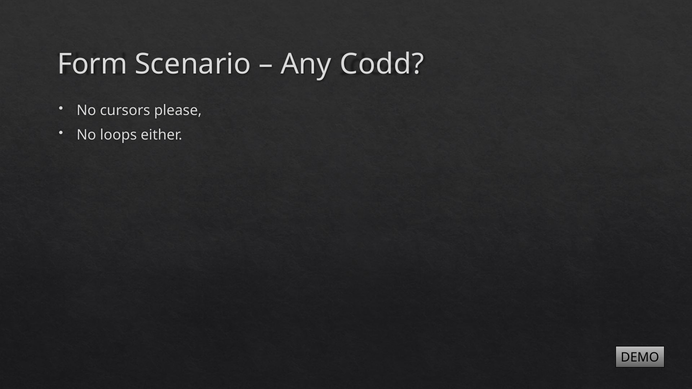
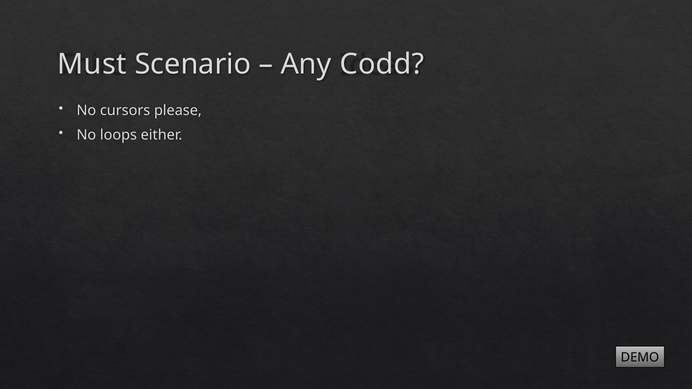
Form: Form -> Must (92, 64)
